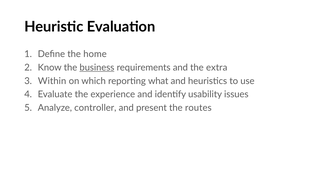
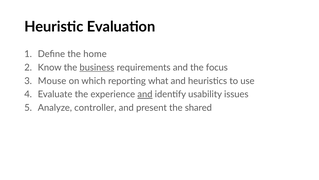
extra: extra -> focus (217, 67)
Within: Within -> Mouse (52, 81)
and underline: none -> present (145, 94)
routes: routes -> shared (198, 107)
